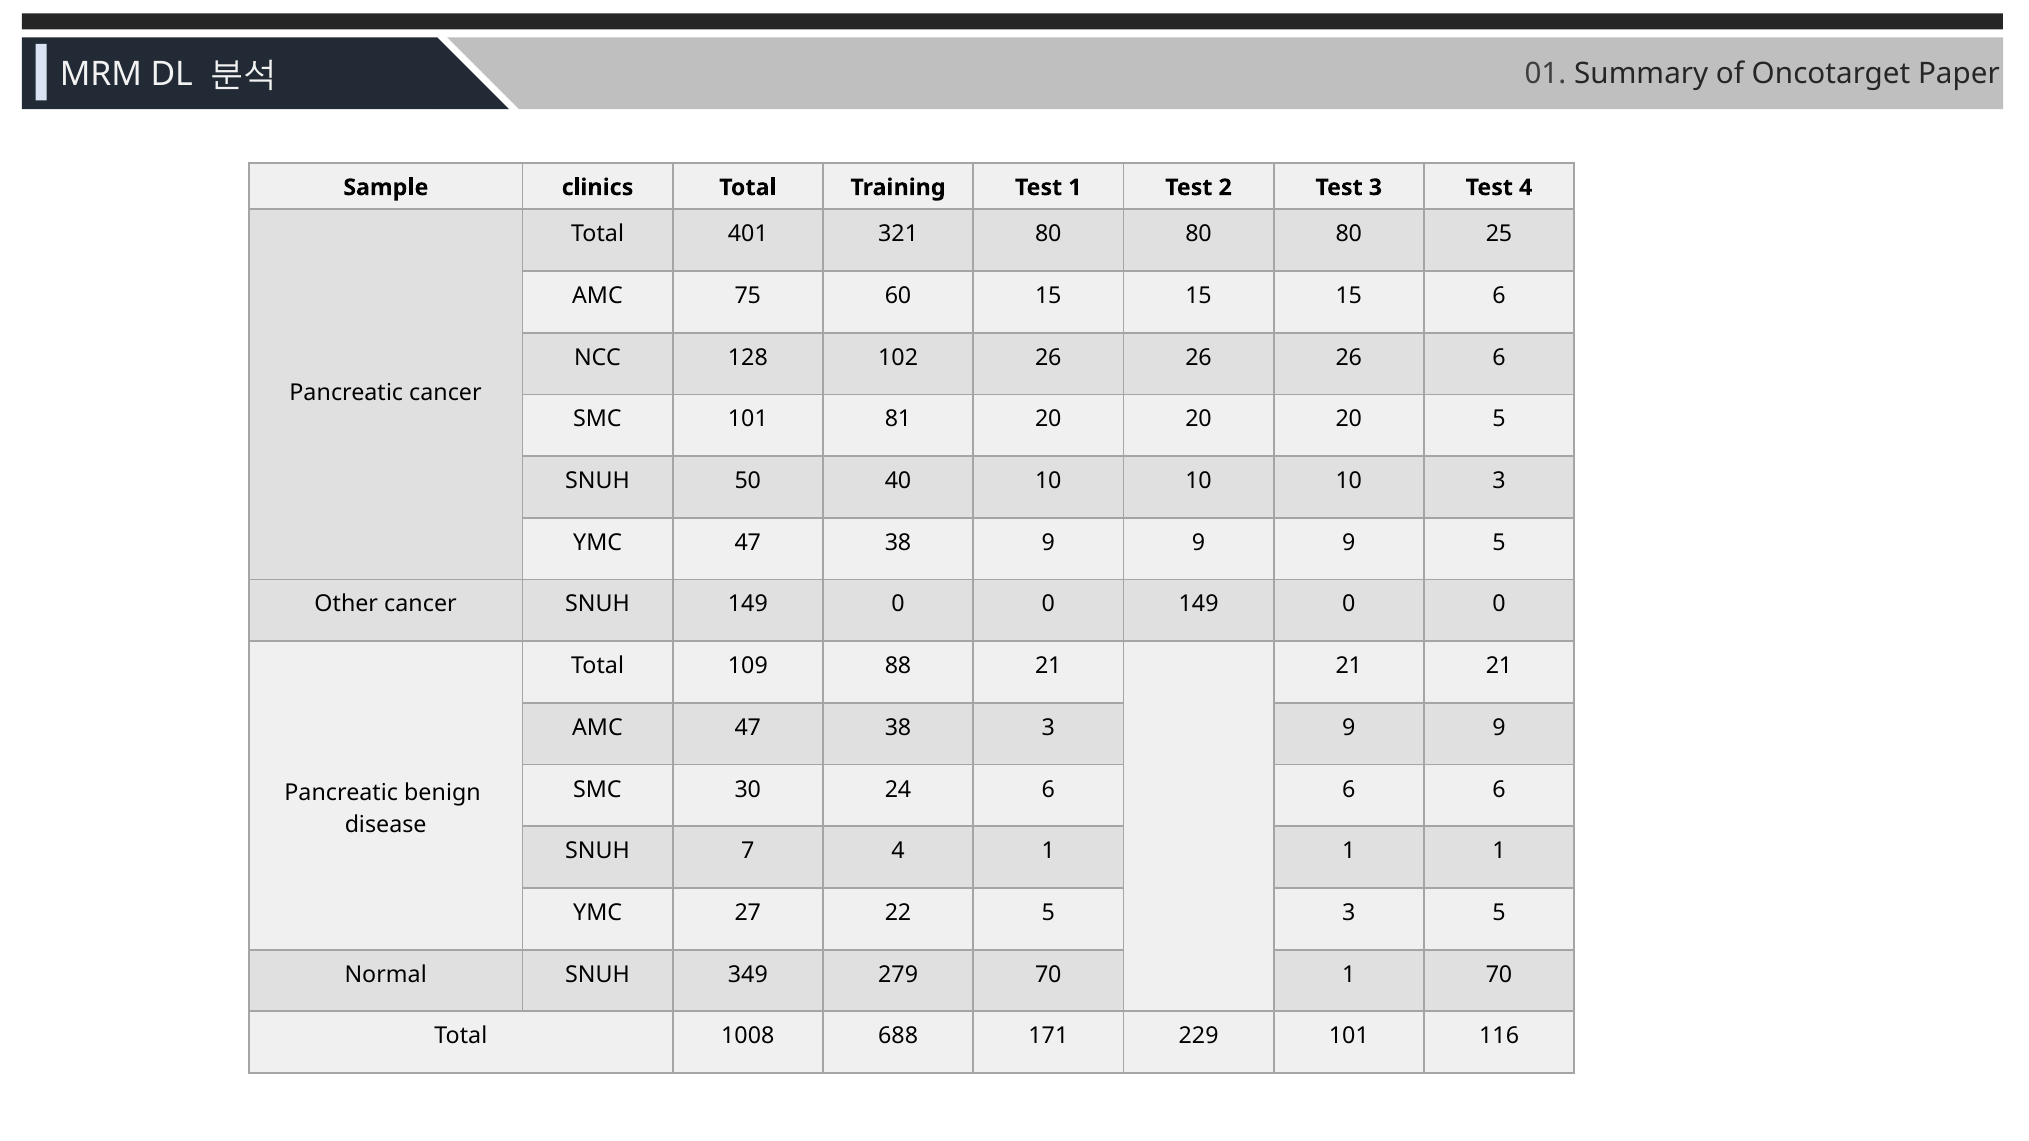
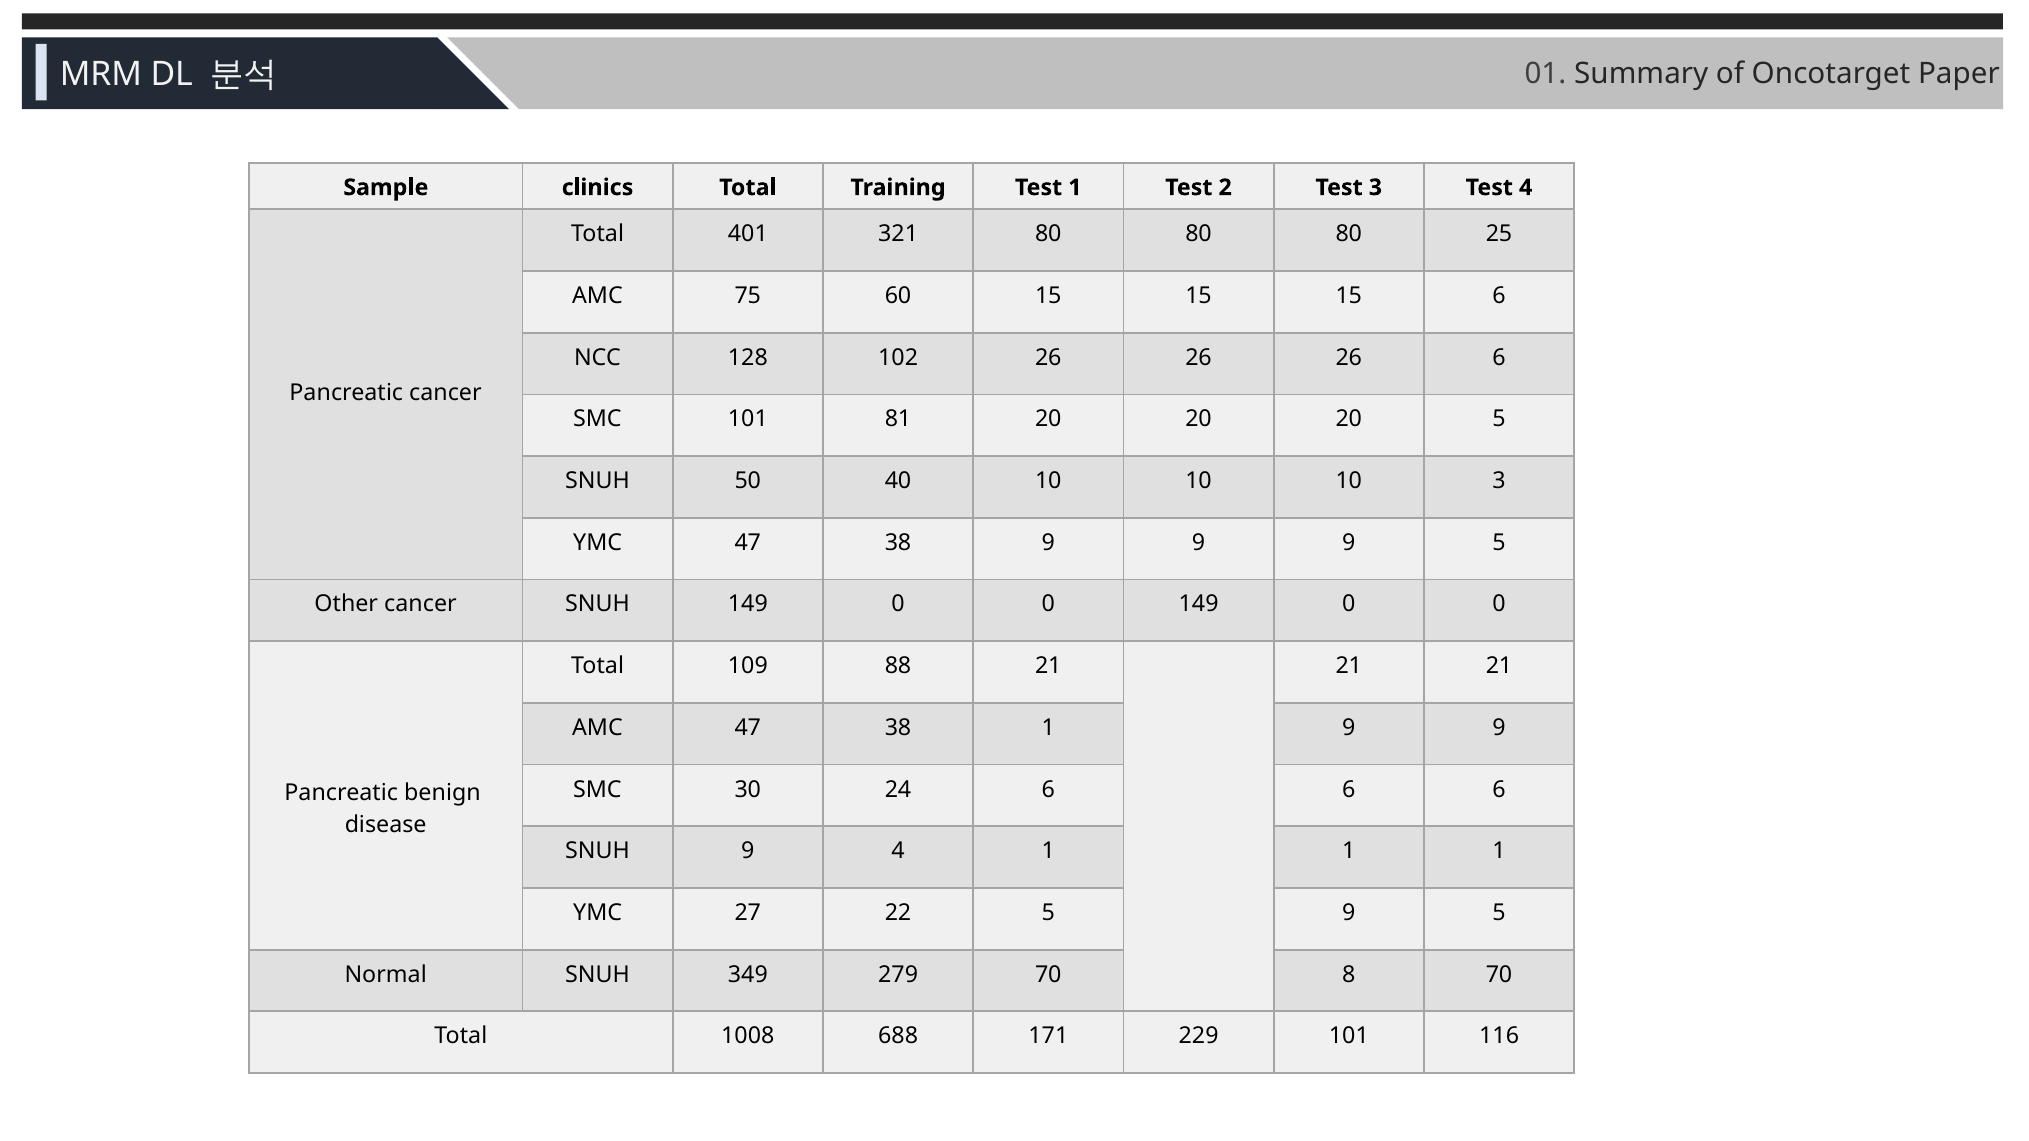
38 3: 3 -> 1 (1048, 728)
SNUH 7: 7 -> 9 (748, 851)
5 3: 3 -> 9 (1349, 913)
70 1: 1 -> 8 (1349, 975)
